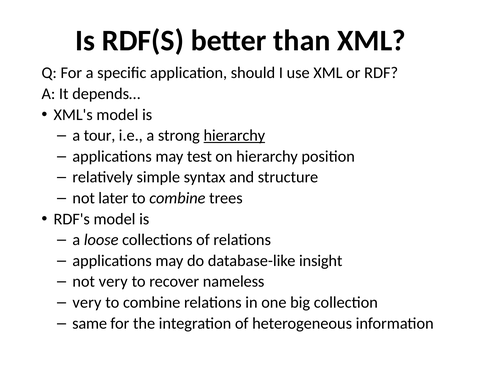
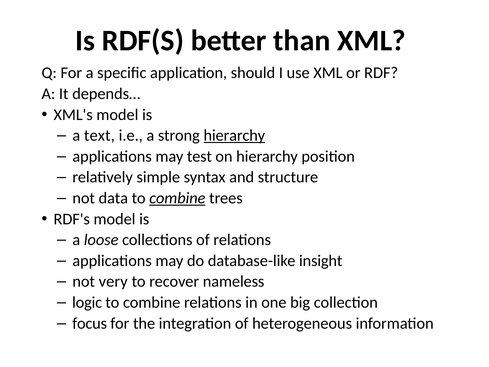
tour: tour -> text (99, 135)
later: later -> data (113, 198)
combine underline: none -> present (177, 198)
very: very -> logic (87, 302)
same: same -> focus (90, 323)
